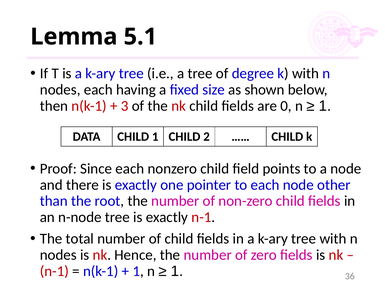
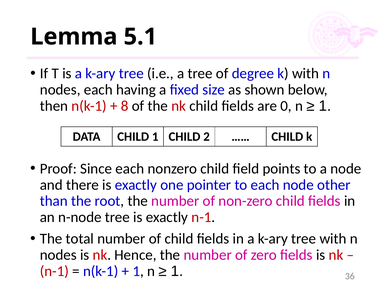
3: 3 -> 8 (125, 106)
